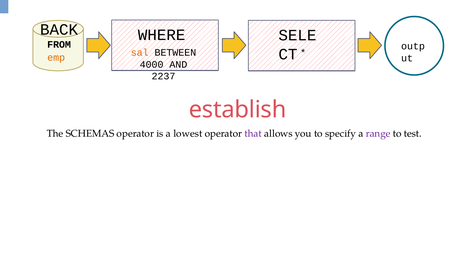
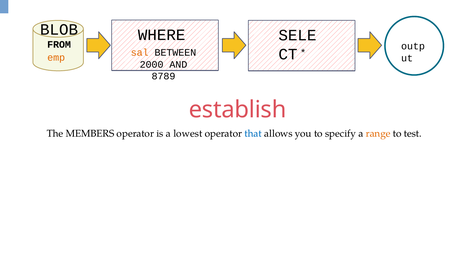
BACK: BACK -> BLOB (59, 30)
4000: 4000 -> 2000 (152, 65)
2237: 2237 -> 8789 (163, 76)
SCHEMAS: SCHEMAS -> MEMBERS (90, 134)
that colour: purple -> blue (253, 134)
range colour: purple -> orange (378, 134)
